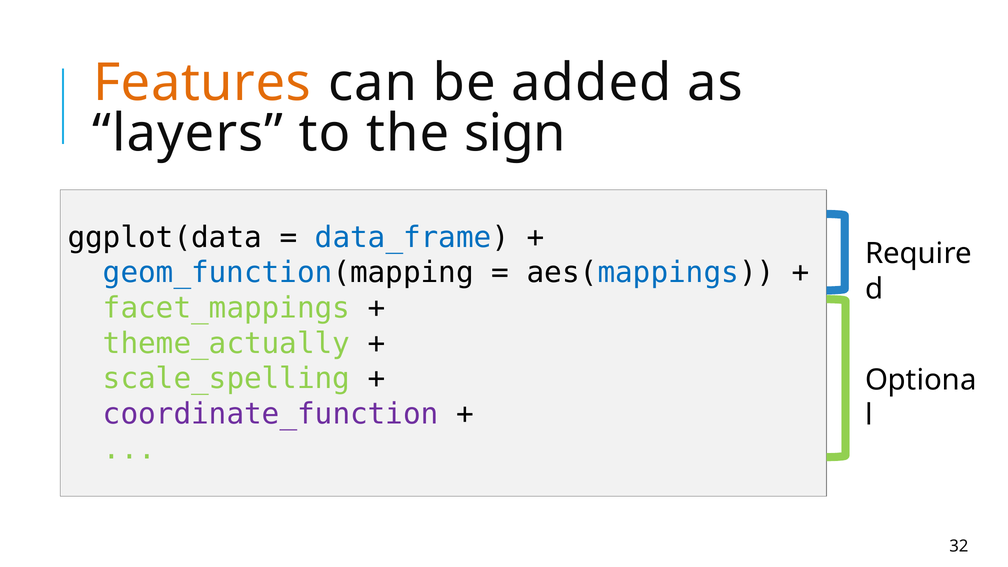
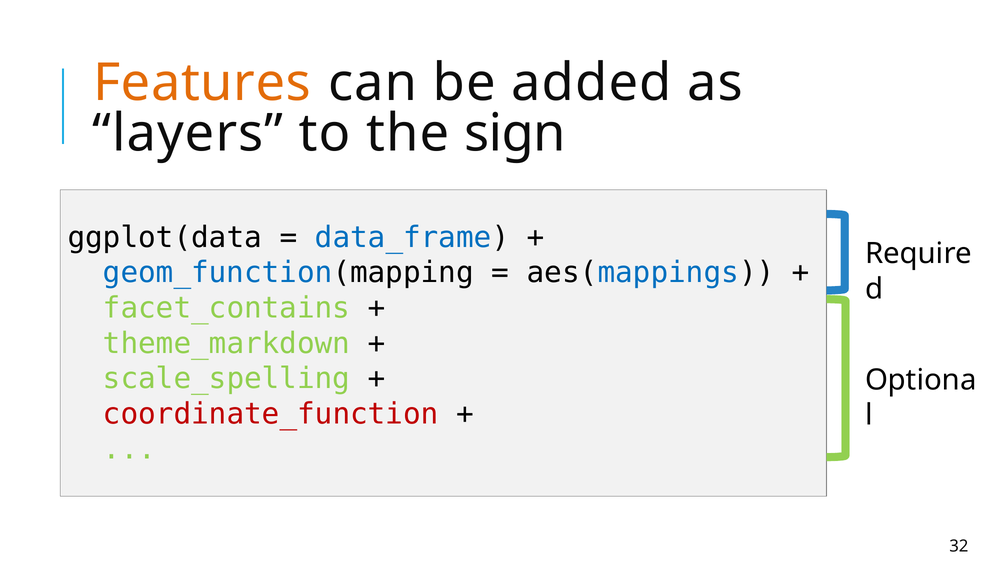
facet_mappings: facet_mappings -> facet_contains (227, 308)
theme_actually: theme_actually -> theme_markdown (227, 343)
coordinate_function colour: purple -> red (271, 414)
